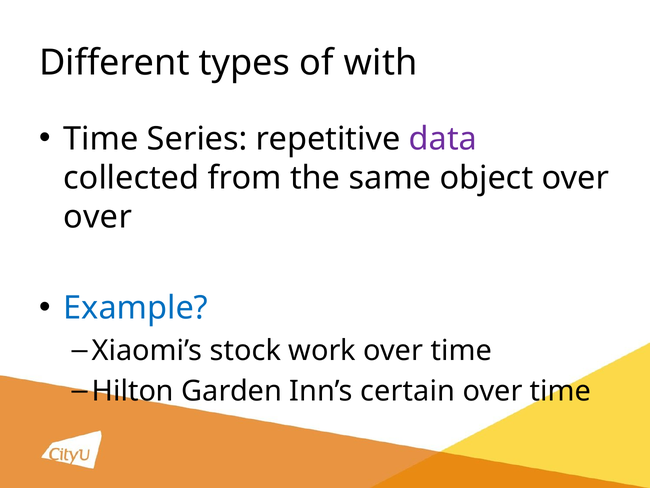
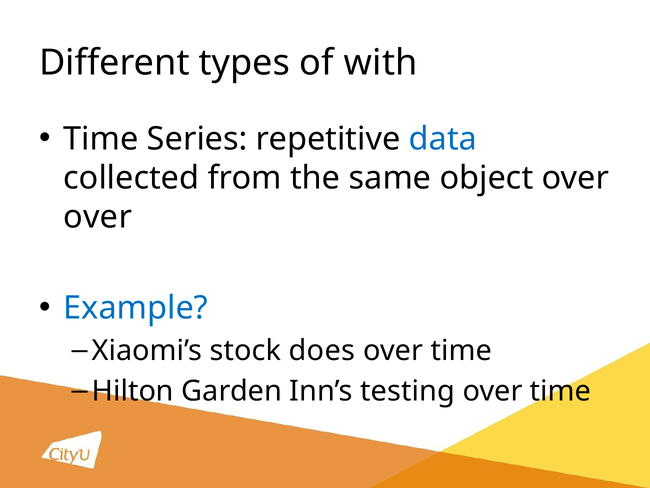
data colour: purple -> blue (443, 139)
work: work -> does (322, 350)
certain: certain -> testing (408, 391)
